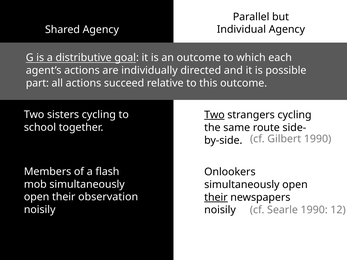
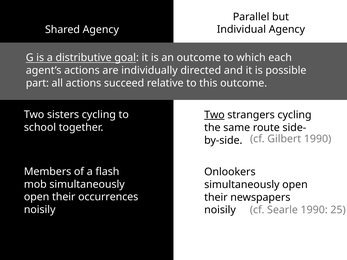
observation: observation -> occurrences (108, 197)
their underline: present -> none (216, 197)
12: 12 -> 25 (338, 210)
